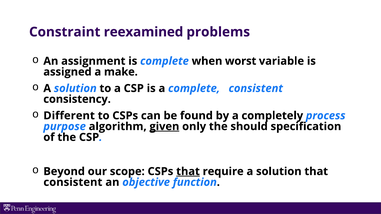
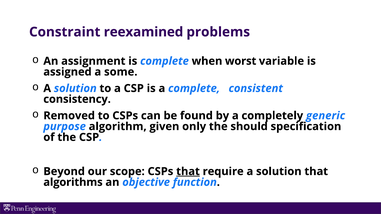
make: make -> some (121, 72)
Different: Different -> Removed (69, 116)
process: process -> generic (326, 116)
given underline: present -> none (164, 127)
consistent: consistent -> algorithms (73, 183)
